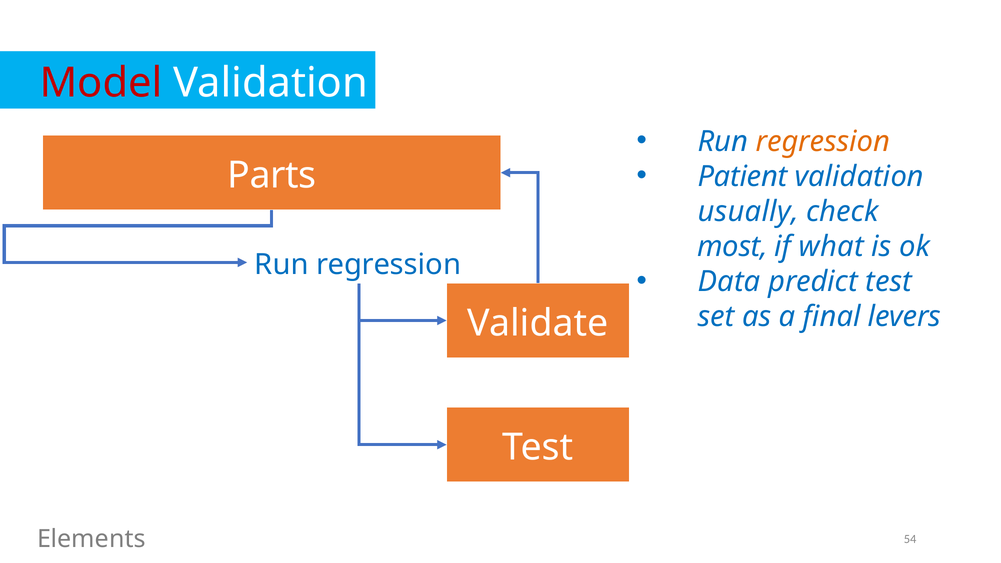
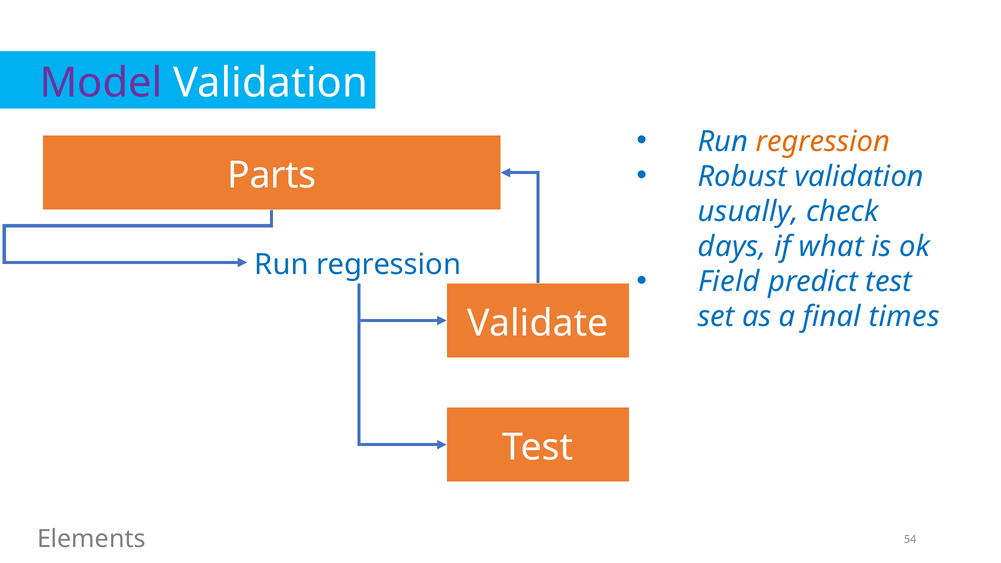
Model colour: red -> purple (101, 83)
Patient: Patient -> Robust (742, 176)
most: most -> days (732, 247)
Data: Data -> Field (729, 282)
levers: levers -> times (904, 317)
